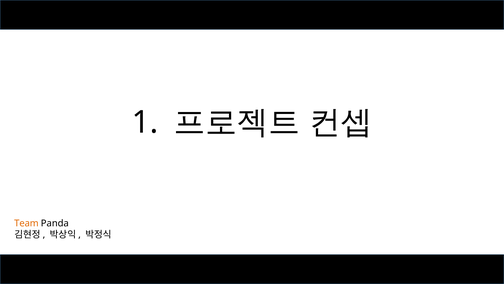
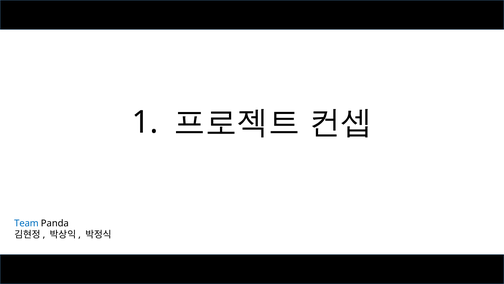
Team colour: orange -> blue (26, 223)
